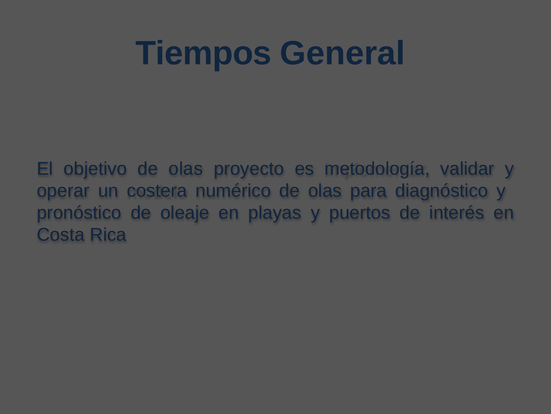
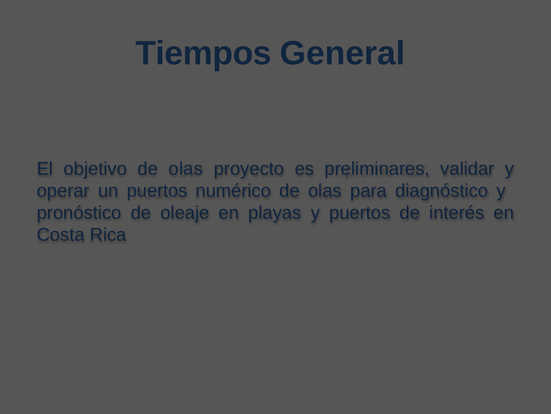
metodología: metodología -> preliminares (377, 168)
un costera: costera -> puertos (157, 190)
